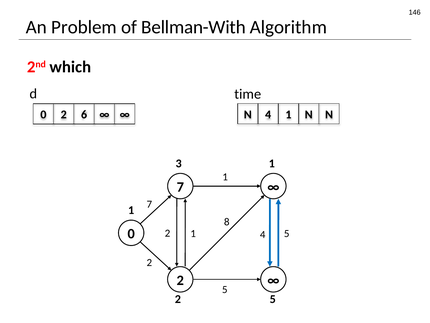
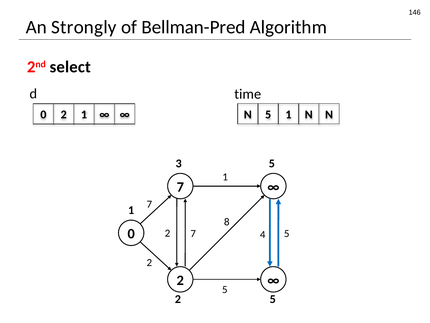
Problem: Problem -> Strongly (84, 27)
Bellman-With: Bellman-With -> Bellman-Pred (193, 27)
which: which -> select (70, 67)
N 4: 4 -> 5 (268, 114)
2 6: 6 -> 1 (84, 114)
3 1: 1 -> 5 (272, 163)
1: 1 -> 7 (193, 233)
